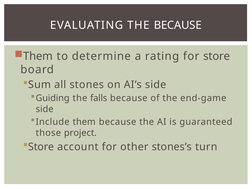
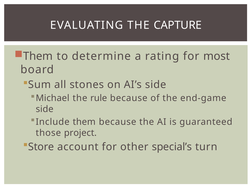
THE BECAUSE: BECAUSE -> CAPTURE (178, 25)
for store: store -> most (217, 56)
Guiding: Guiding -> Michael (53, 98)
falls: falls -> rule (99, 98)
stones’s: stones’s -> special’s (172, 147)
